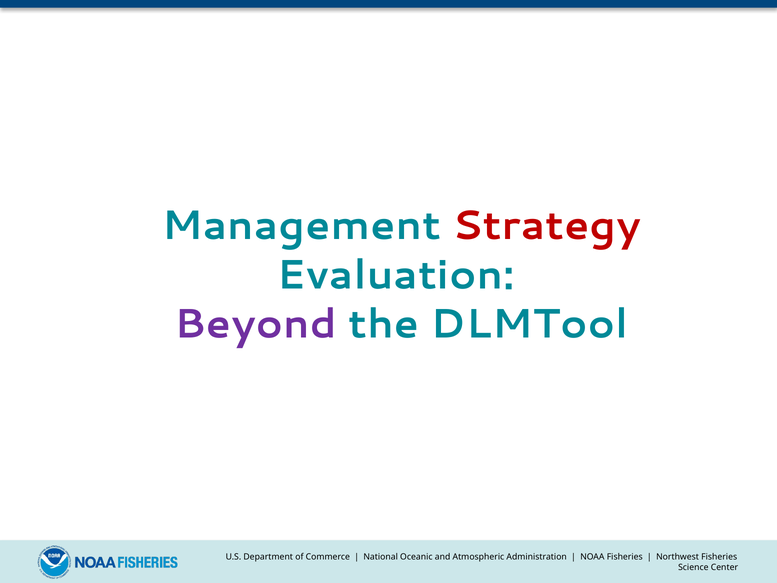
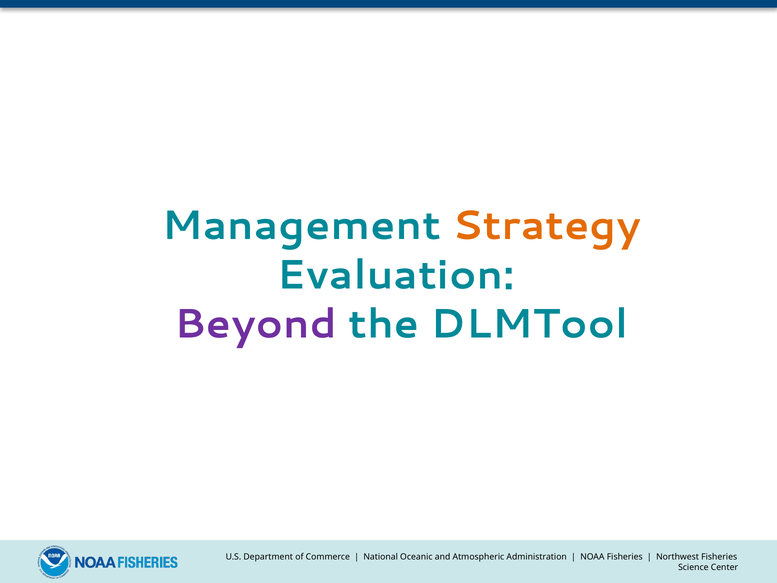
Strategy colour: red -> orange (547, 226)
